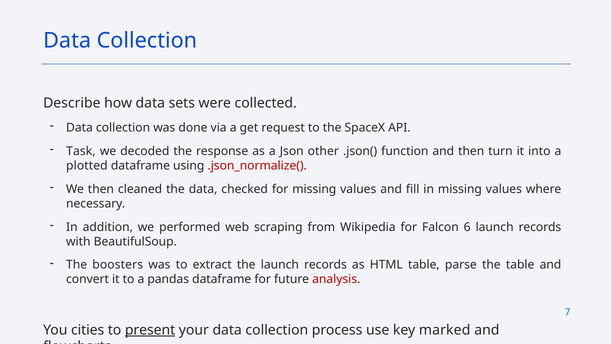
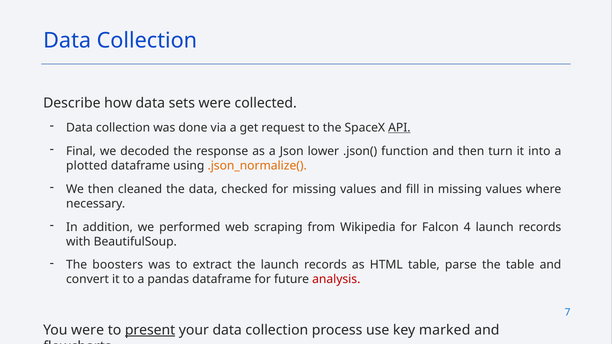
API underline: none -> present (399, 128)
Task: Task -> Final (81, 151)
other: other -> lower (323, 151)
.json_normalize( colour: red -> orange (257, 166)
6: 6 -> 4 (467, 227)
You cities: cities -> were (88, 330)
